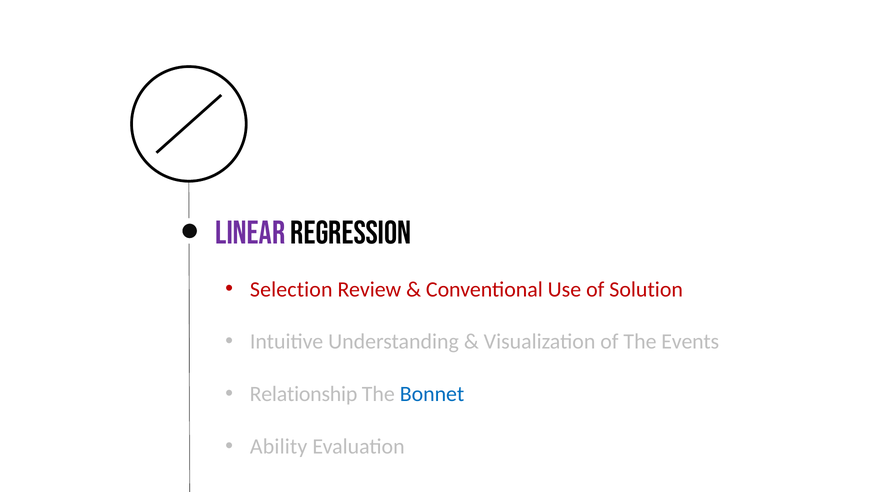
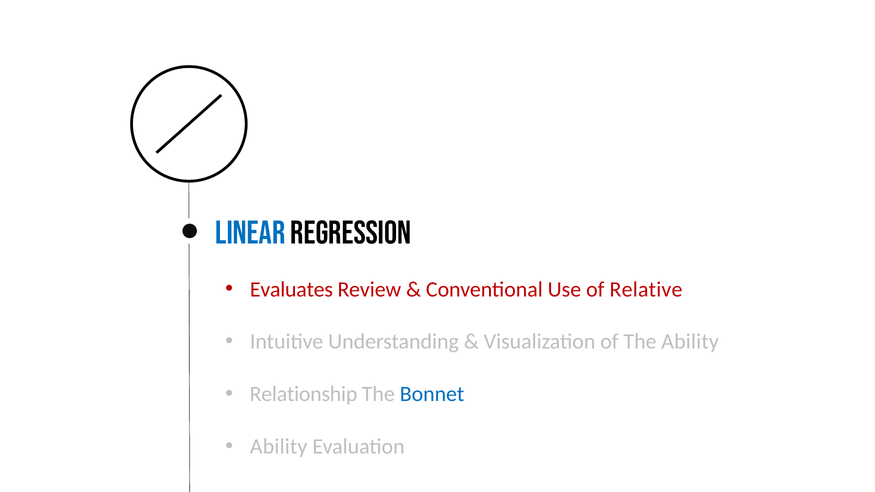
Linear colour: purple -> blue (250, 233)
Selection: Selection -> Evaluates (291, 289)
Solution: Solution -> Relative (646, 289)
The Events: Events -> Ability (690, 342)
